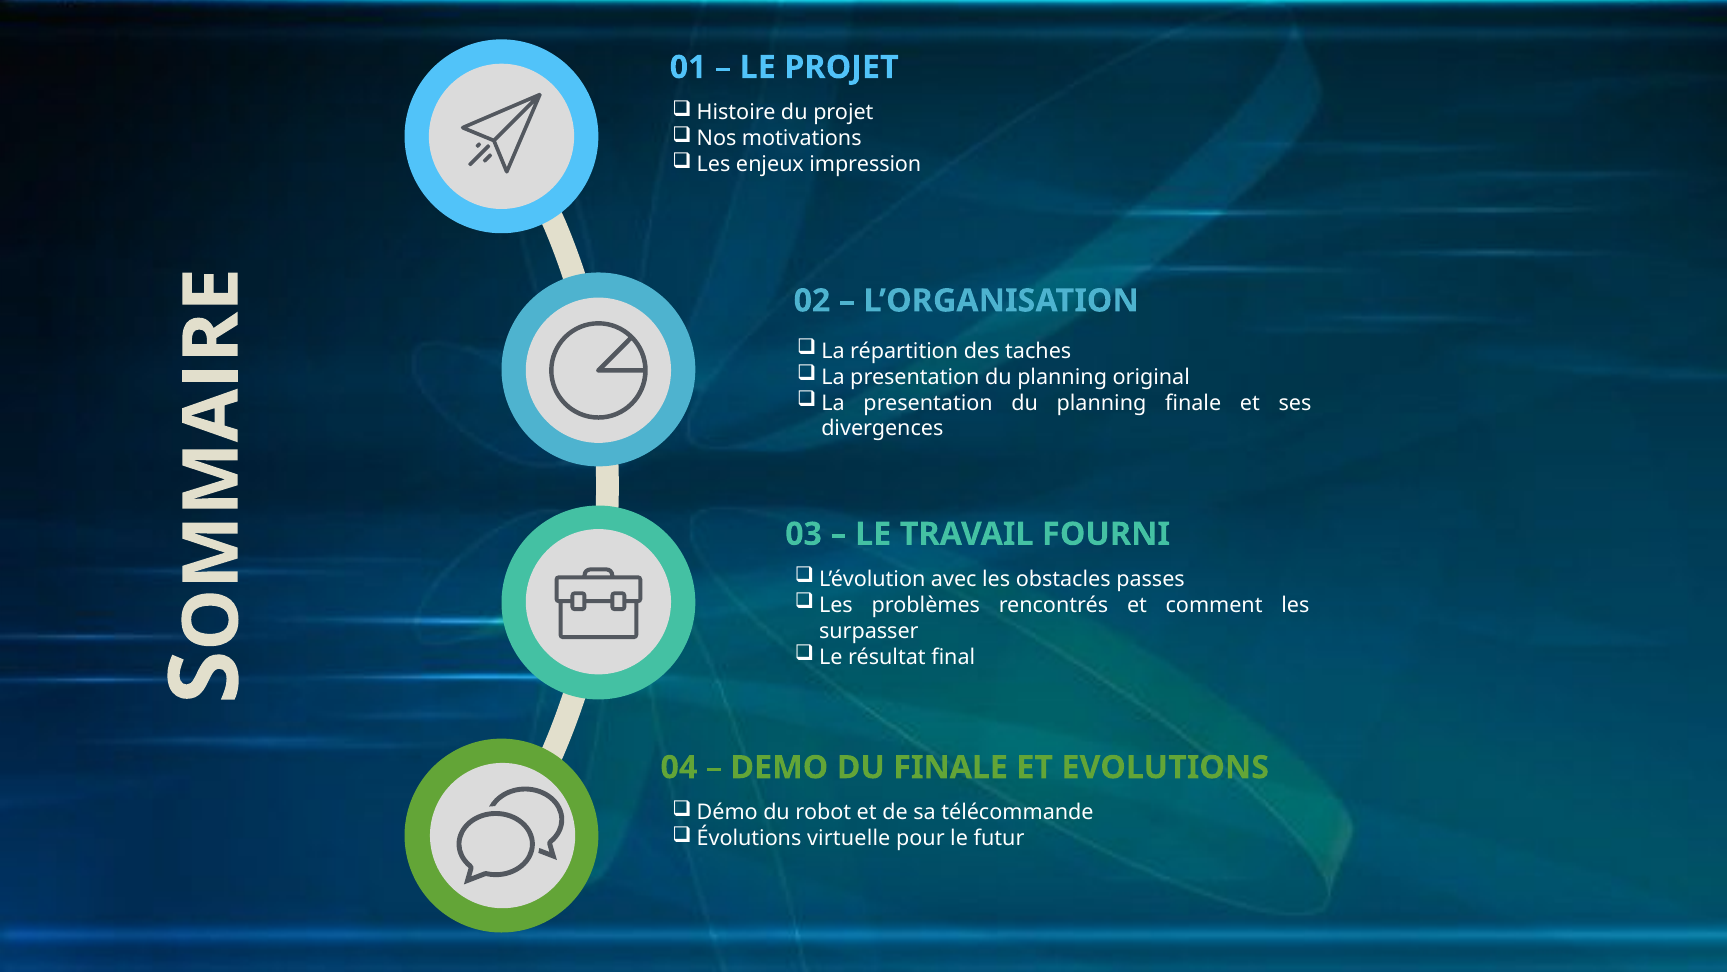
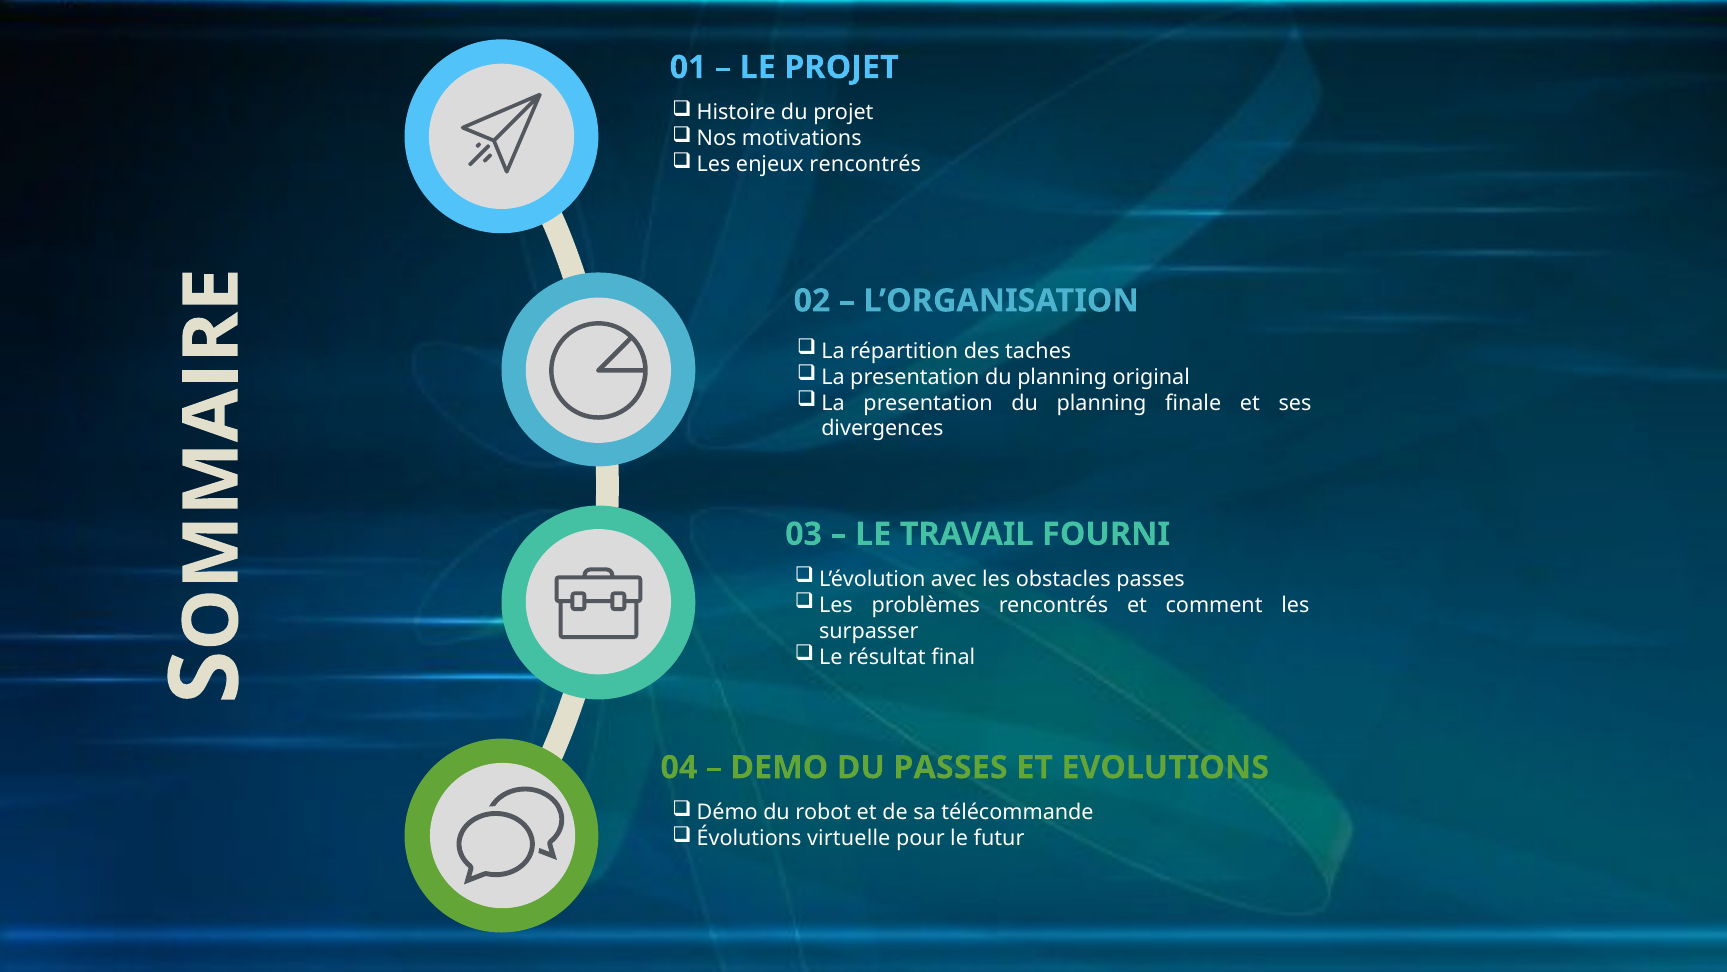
enjeux impression: impression -> rencontrés (865, 164)
DU FINALE: FINALE -> PASSES (951, 767)
